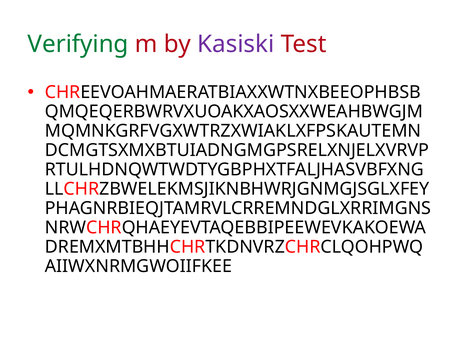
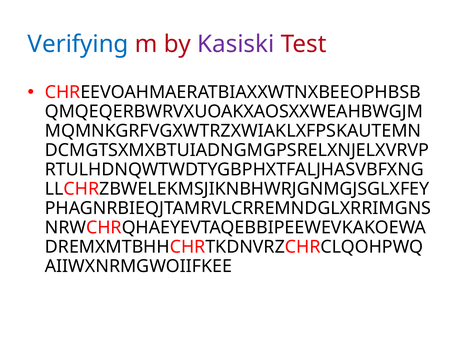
Verifying colour: green -> blue (78, 44)
